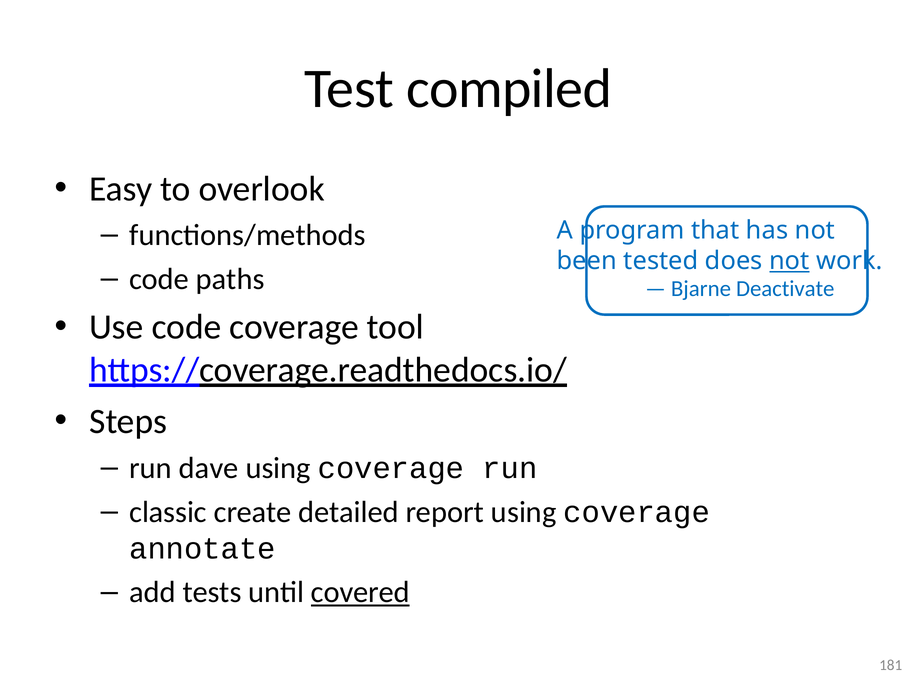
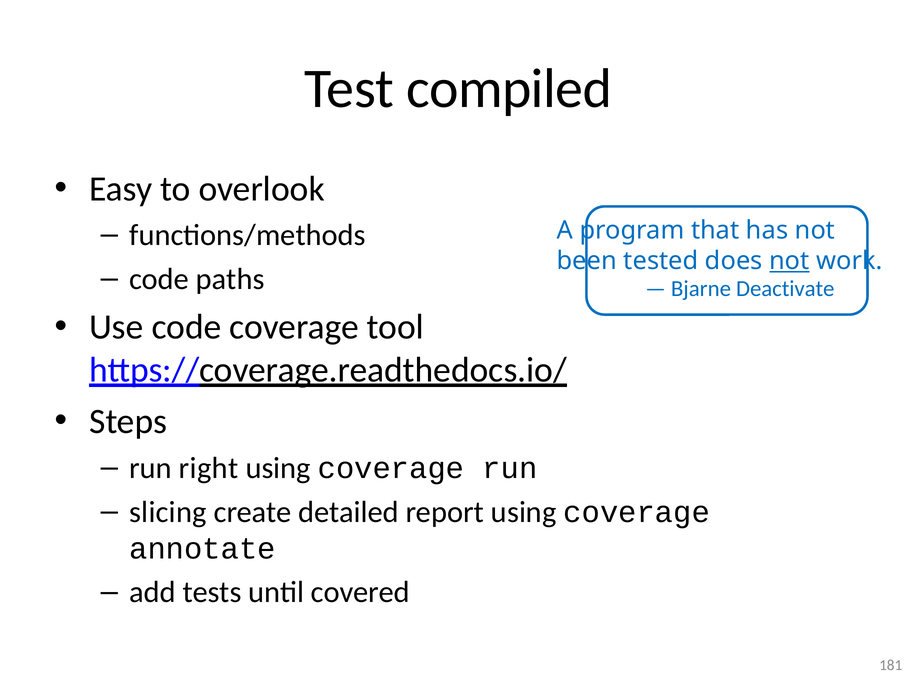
dave: dave -> right (209, 468)
classic: classic -> slicing (168, 511)
covered underline: present -> none (360, 592)
